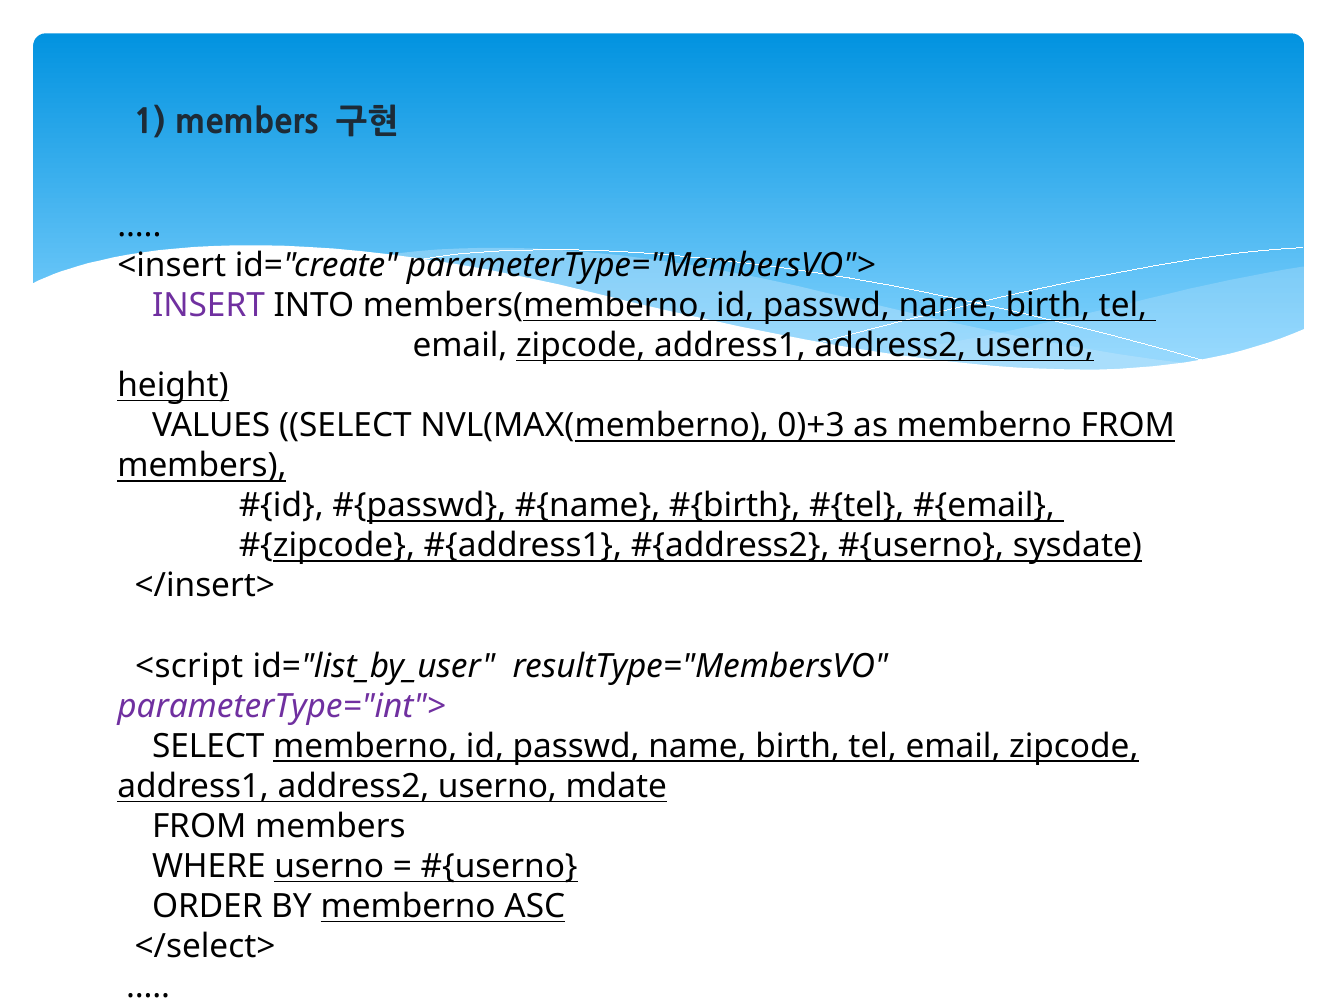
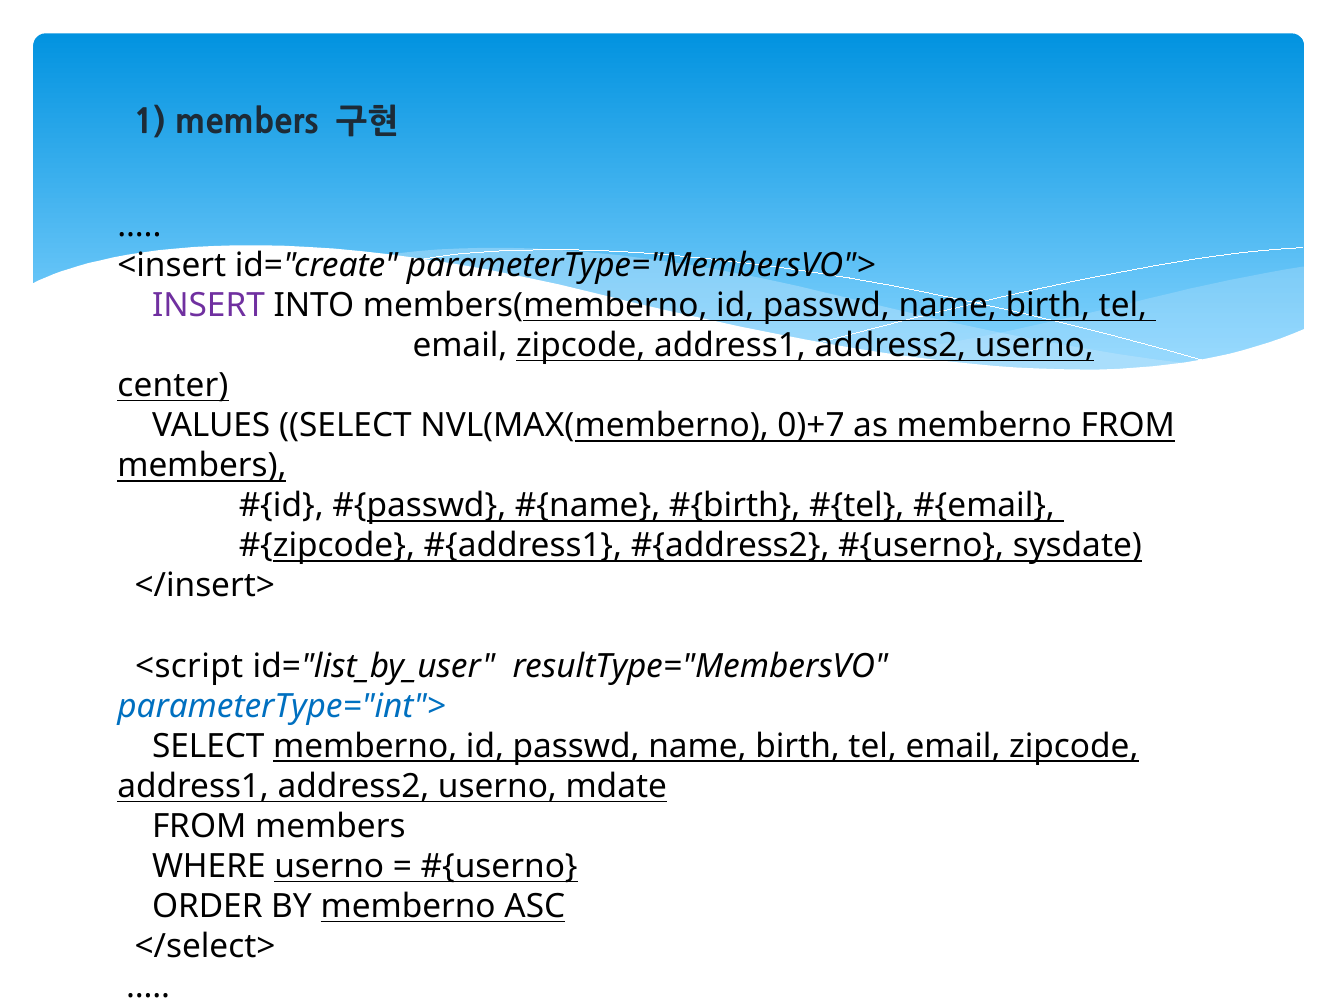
height: height -> center (173, 385)
0)+3: 0)+3 -> 0)+7 (811, 426)
parameterType="int"> colour: purple -> blue (282, 706)
